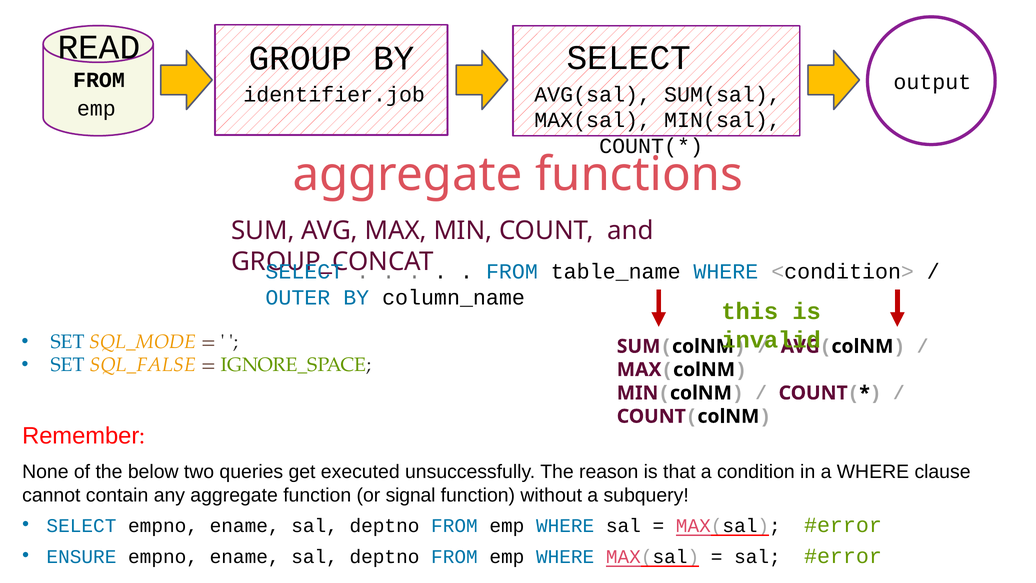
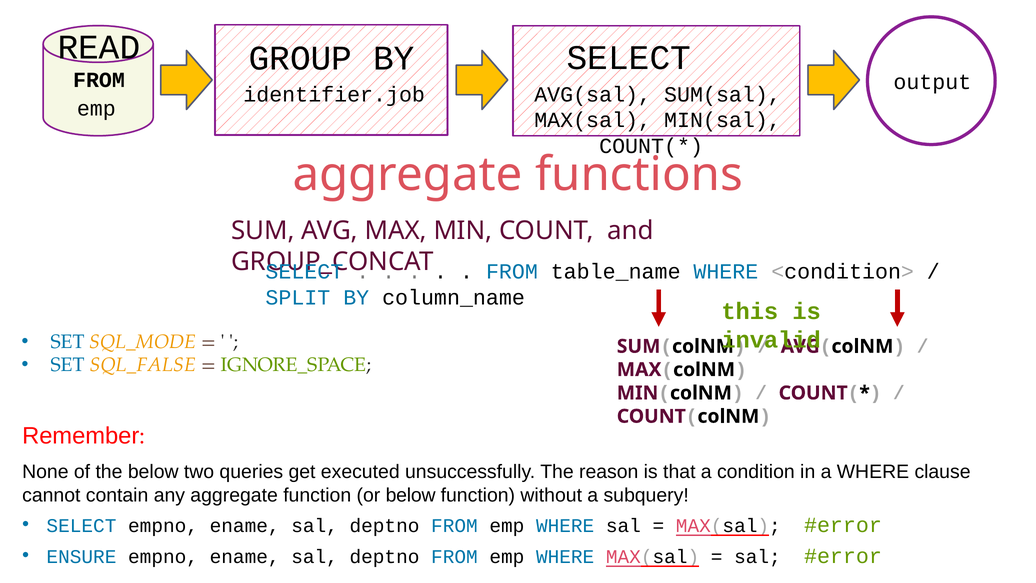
OUTER: OUTER -> SPLIT (298, 297)
or signal: signal -> below (411, 495)
